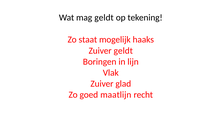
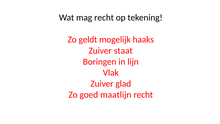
mag geldt: geldt -> recht (104, 18)
staat: staat -> geldt (88, 40)
Zuiver geldt: geldt -> staat (123, 51)
